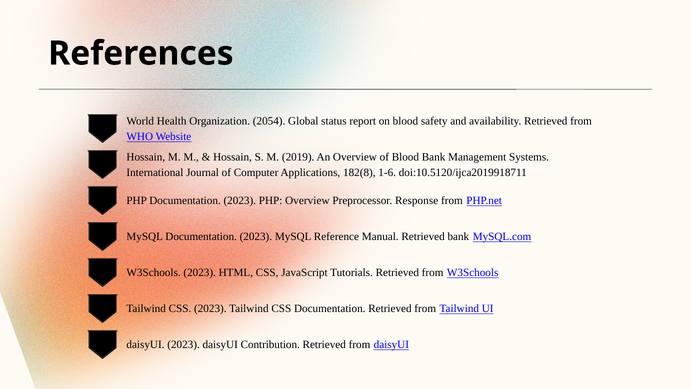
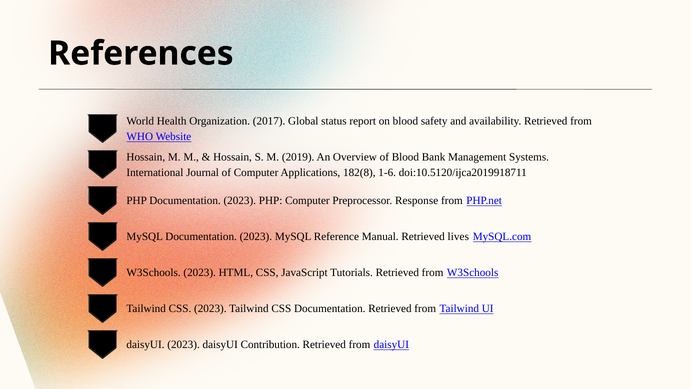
2054: 2054 -> 2017 (269, 121)
PHP Overview: Overview -> Computer (307, 201)
Retrieved bank: bank -> lives (458, 237)
